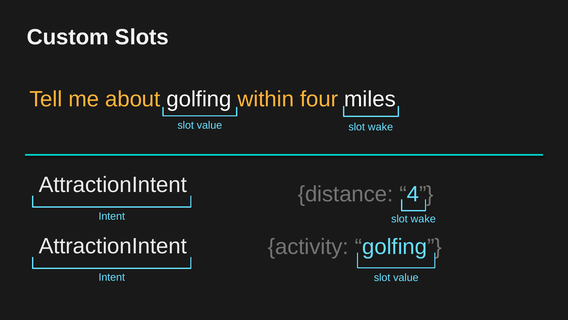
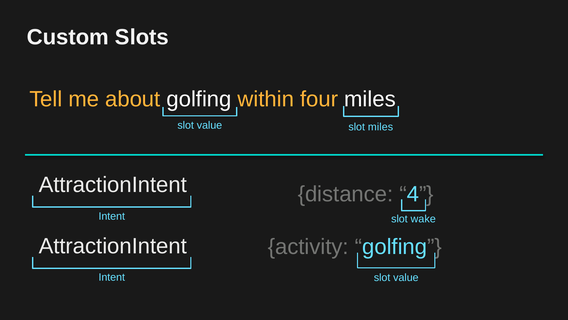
wake: wake -> miles (380, 127)
